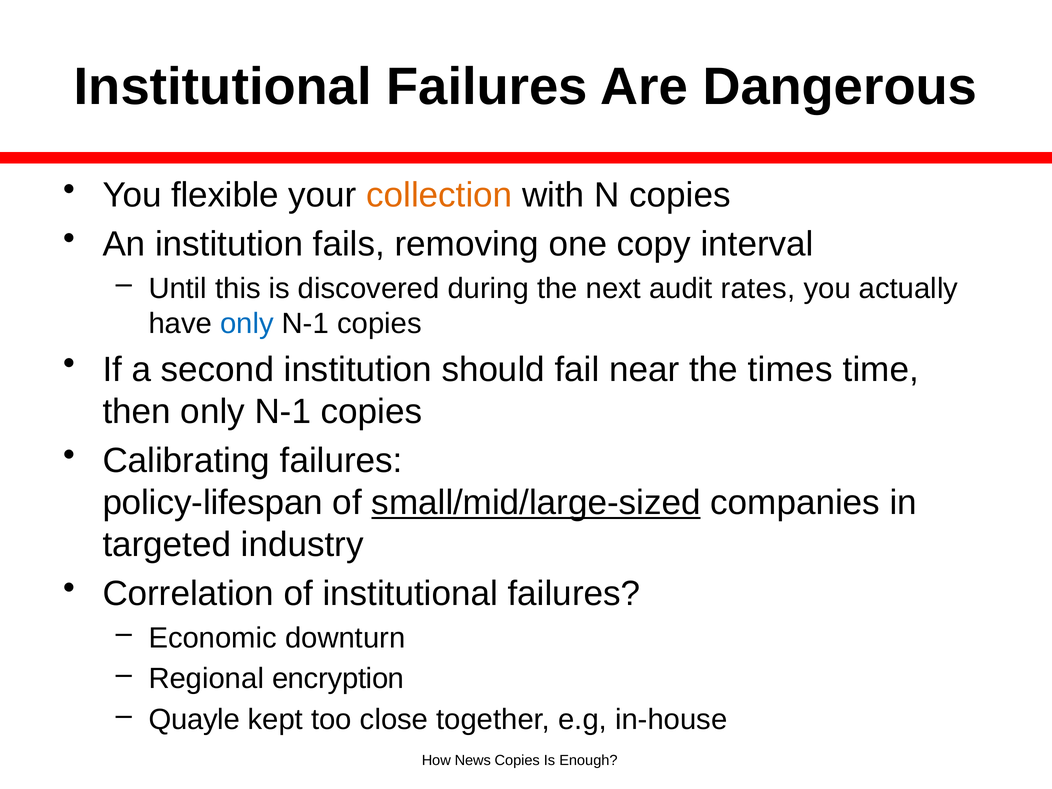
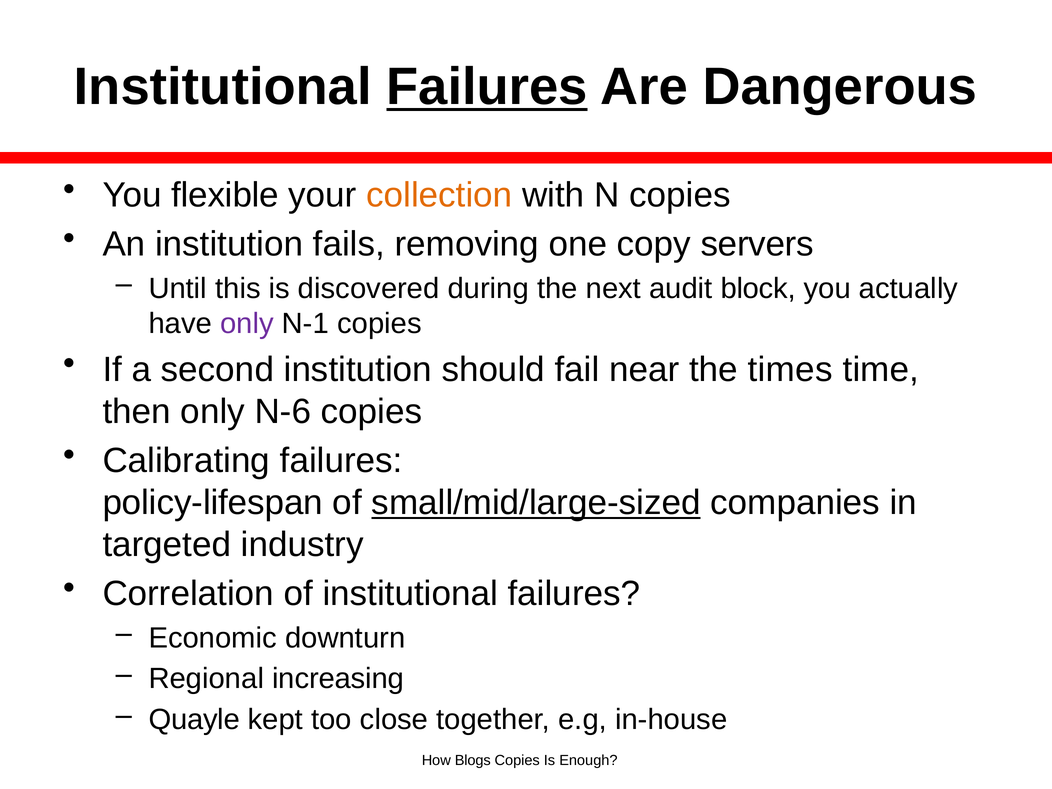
Failures underline: none -> present (487, 87)
interval: interval -> servers (757, 244)
rates: rates -> block (758, 288)
only colour: blue -> purple (247, 324)
then only N-1: N-1 -> N-6 (283, 412)
encryption: encryption -> increasing (338, 679)
News: News -> Blogs (473, 760)
